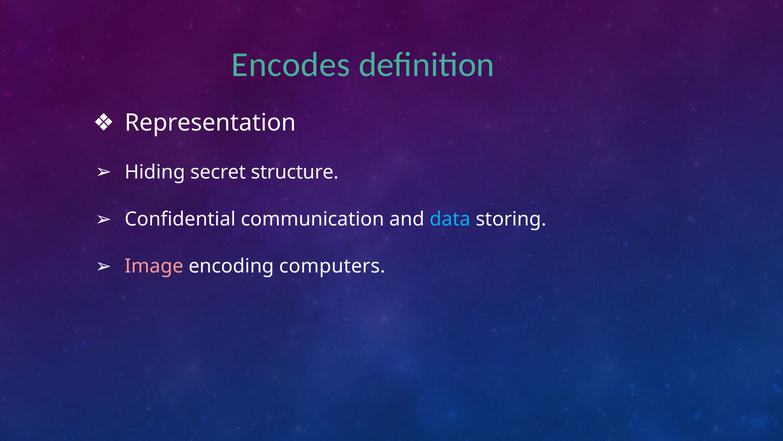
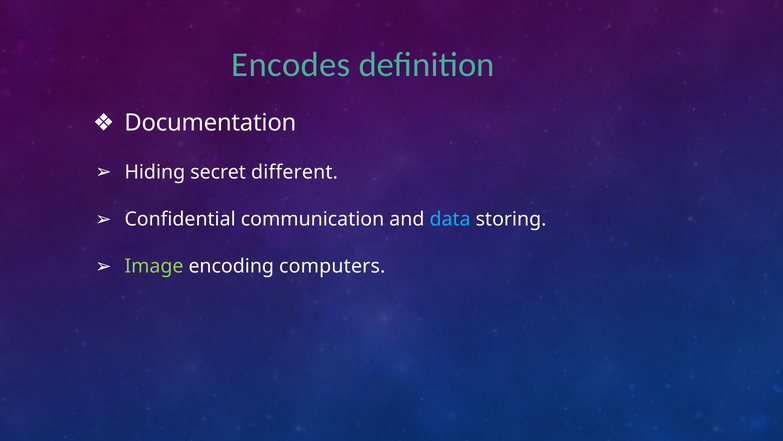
Representation: Representation -> Documentation (210, 123)
structure: structure -> different (295, 172)
Image colour: pink -> light green (154, 266)
